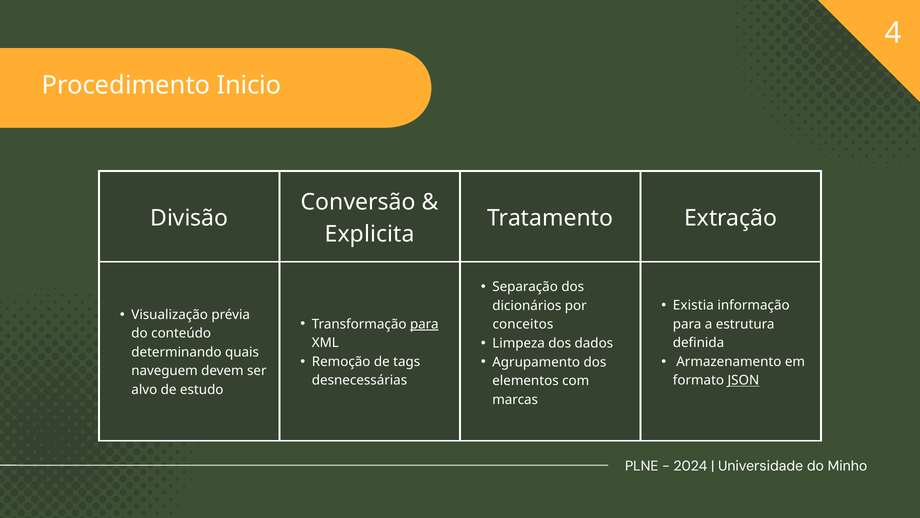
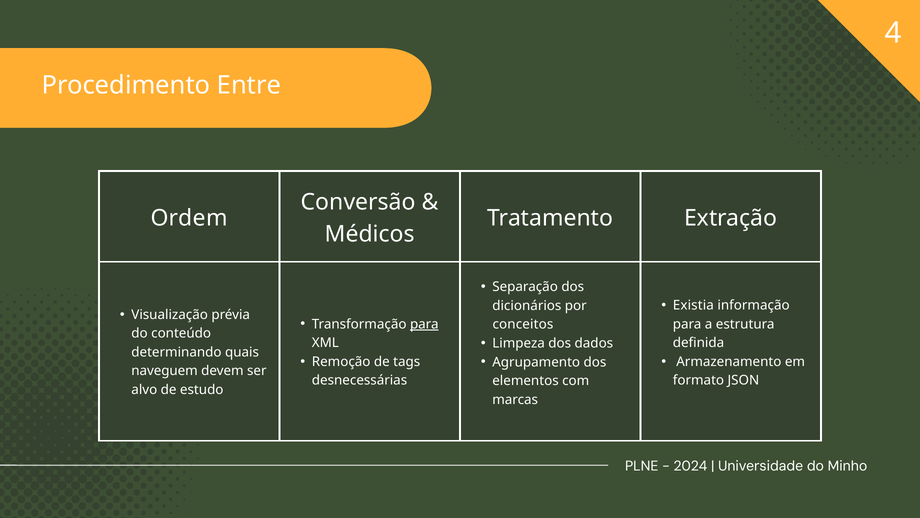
Inicio: Inicio -> Entre (249, 85)
Divisão: Divisão -> Ordem (189, 218)
Explicita: Explicita -> Médicos (370, 234)
JSON underline: present -> none (743, 380)
